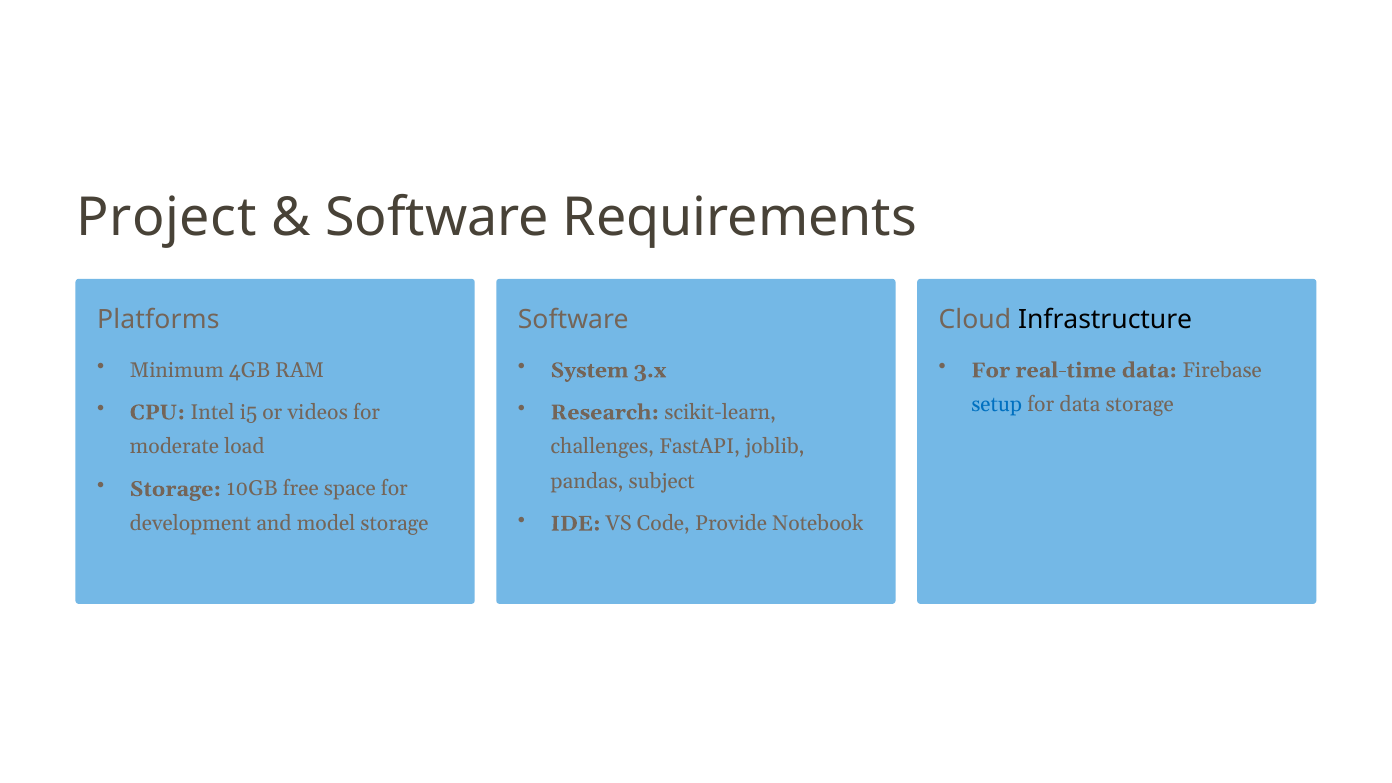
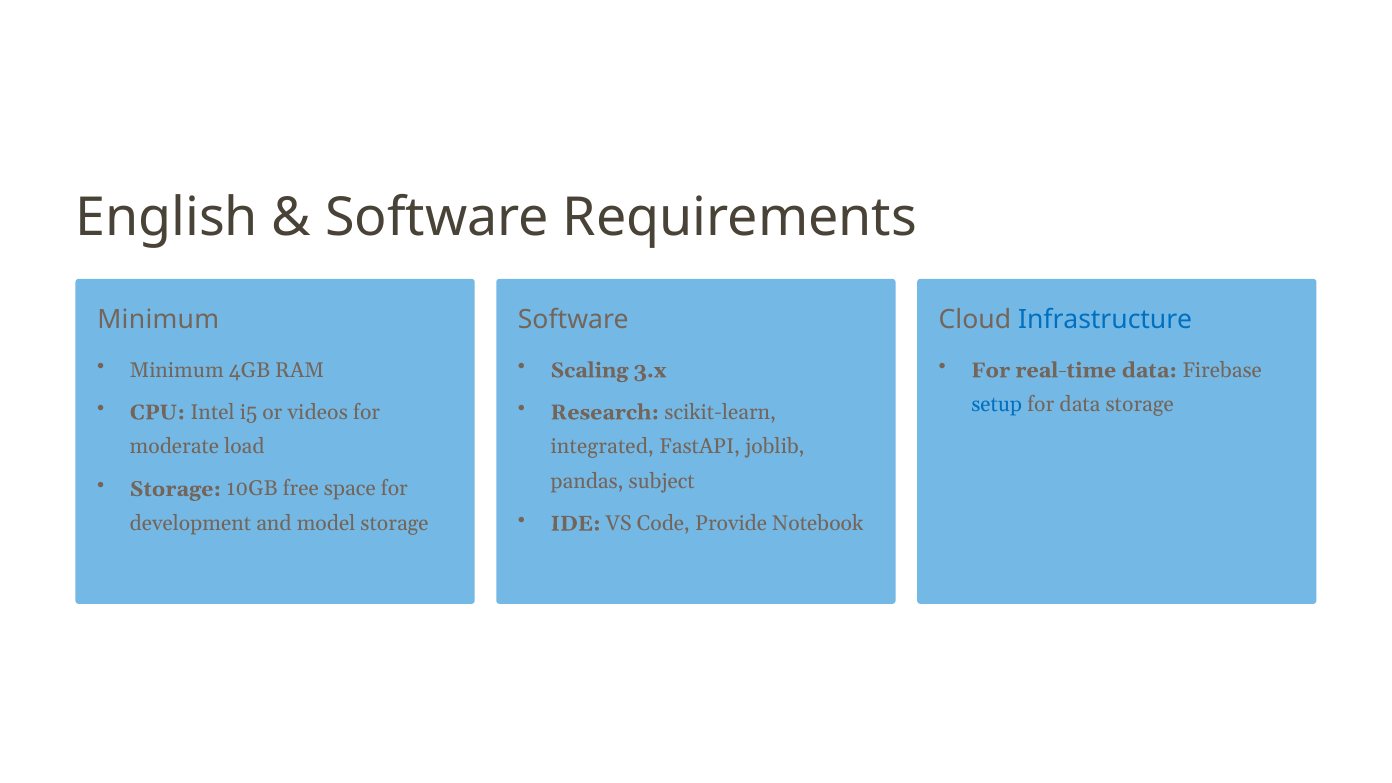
Project: Project -> English (167, 218)
Platforms: Platforms -> Minimum (158, 320)
Infrastructure colour: black -> blue (1105, 320)
System: System -> Scaling (589, 370)
challenges: challenges -> integrated (602, 447)
